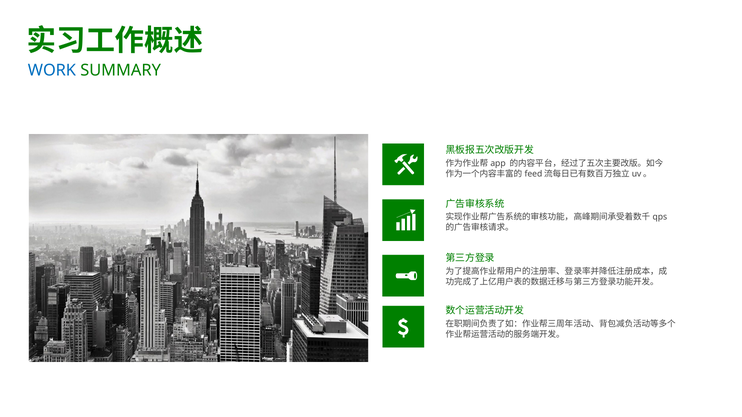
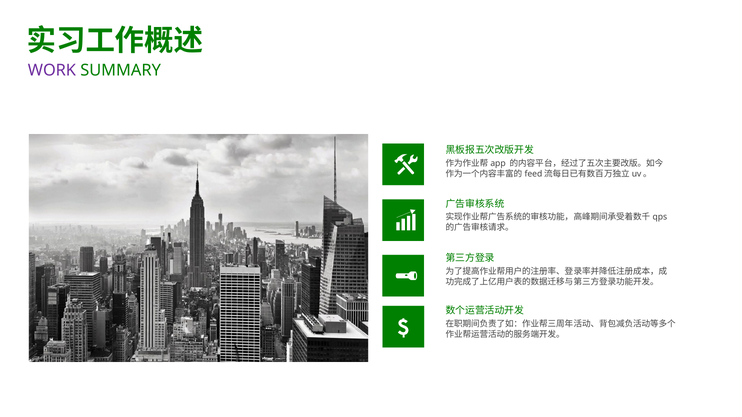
WORK colour: blue -> purple (52, 71)
